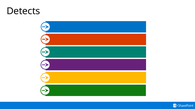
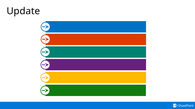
Detects: Detects -> Update (23, 11)
